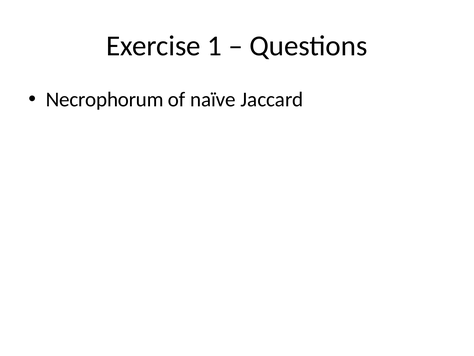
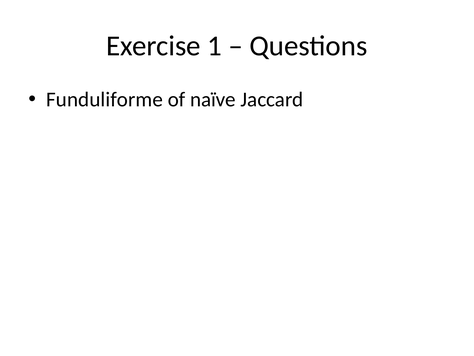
Necrophorum: Necrophorum -> Funduliforme (105, 99)
